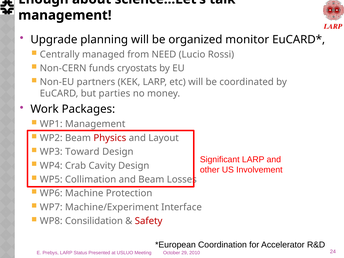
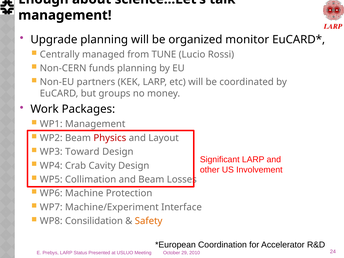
NEED: NEED -> TUNE (164, 54)
funds cryostats: cryostats -> planning (137, 68)
parties: parties -> groups (114, 94)
Safety colour: red -> orange (149, 221)
